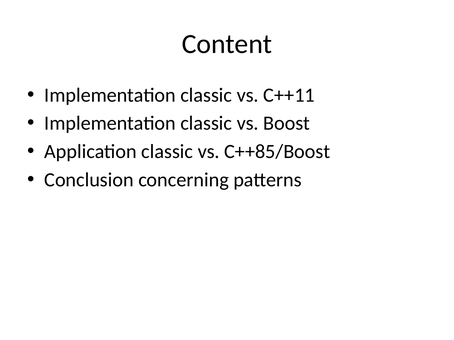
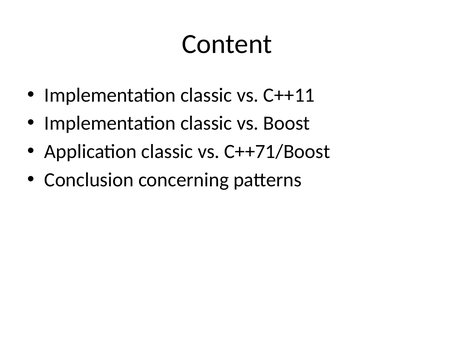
C++85/Boost: C++85/Boost -> C++71/Boost (277, 152)
